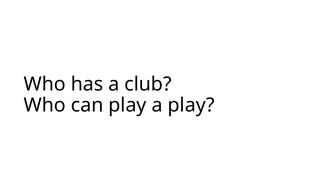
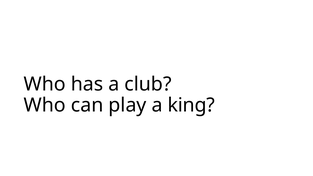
a play: play -> king (191, 105)
